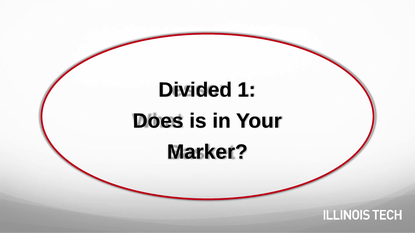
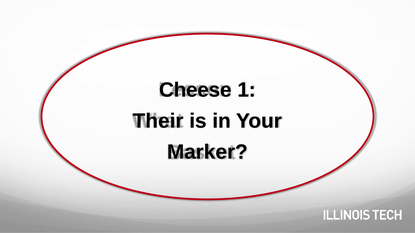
Divided: Divided -> Cheese (195, 90)
Does: Does -> Their (158, 121)
